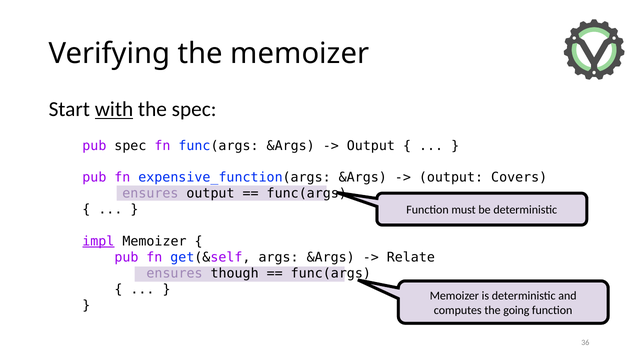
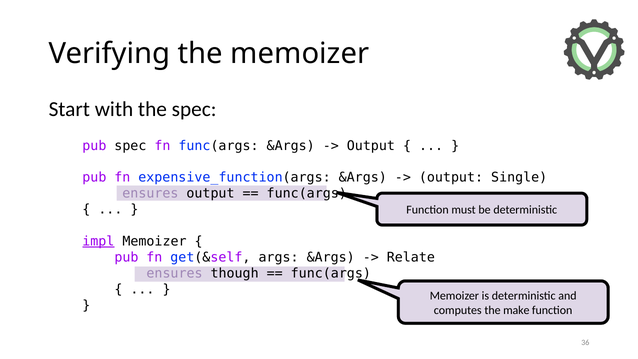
with underline: present -> none (114, 109)
Covers: Covers -> Single (519, 177)
going: going -> make (516, 310)
